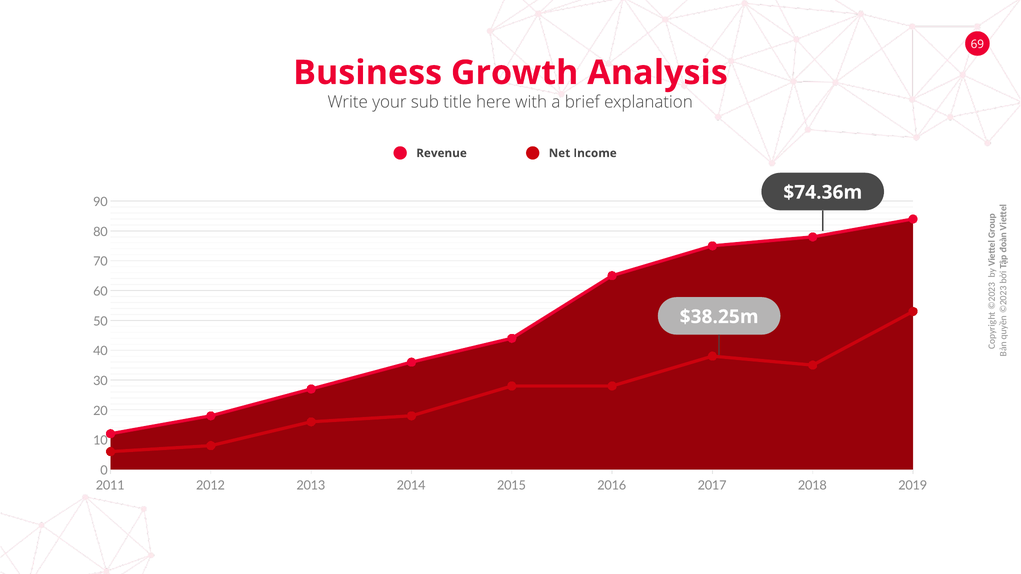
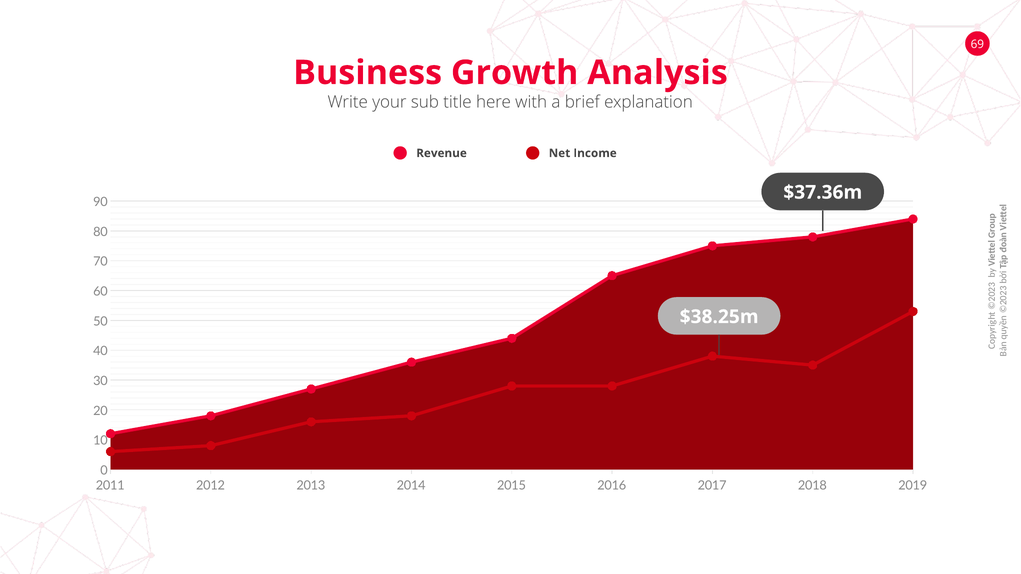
$74.36m: $74.36m -> $37.36m (823, 192)
